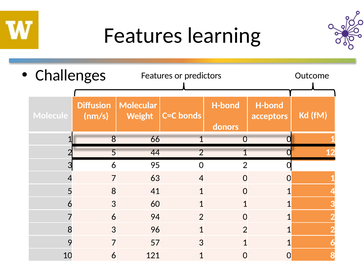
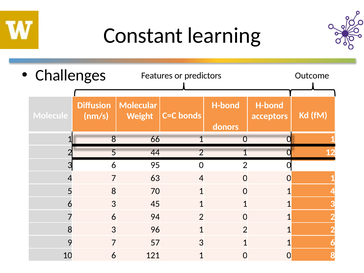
Features: Features -> Constant (143, 35)
41: 41 -> 70 (155, 191)
60: 60 -> 45 (155, 204)
